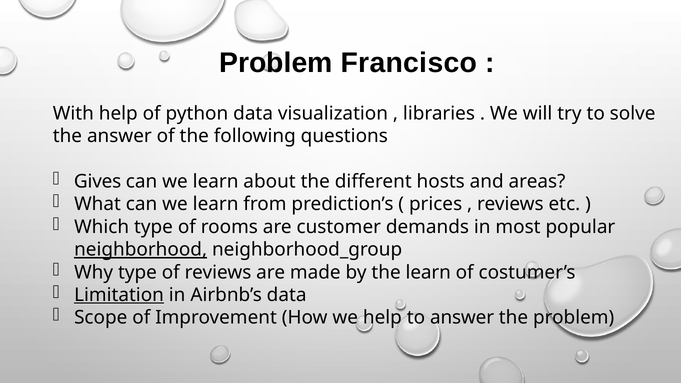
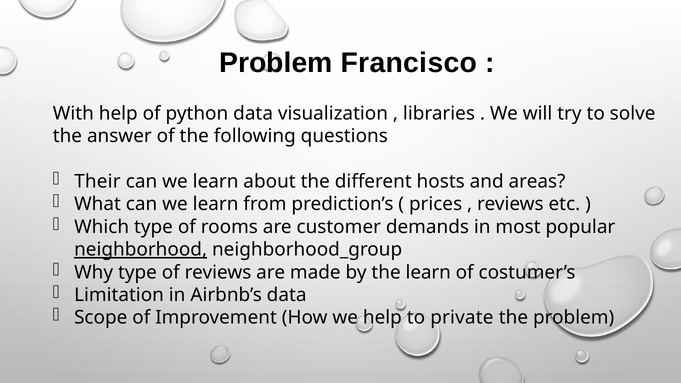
Gives: Gives -> Their (97, 182)
Limitation underline: present -> none (119, 295)
to answer: answer -> private (462, 318)
